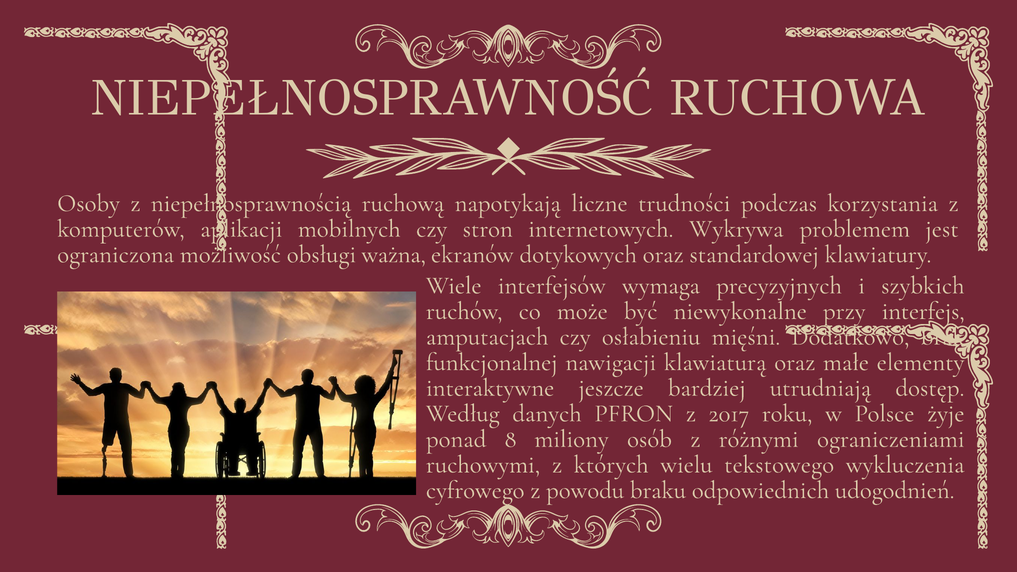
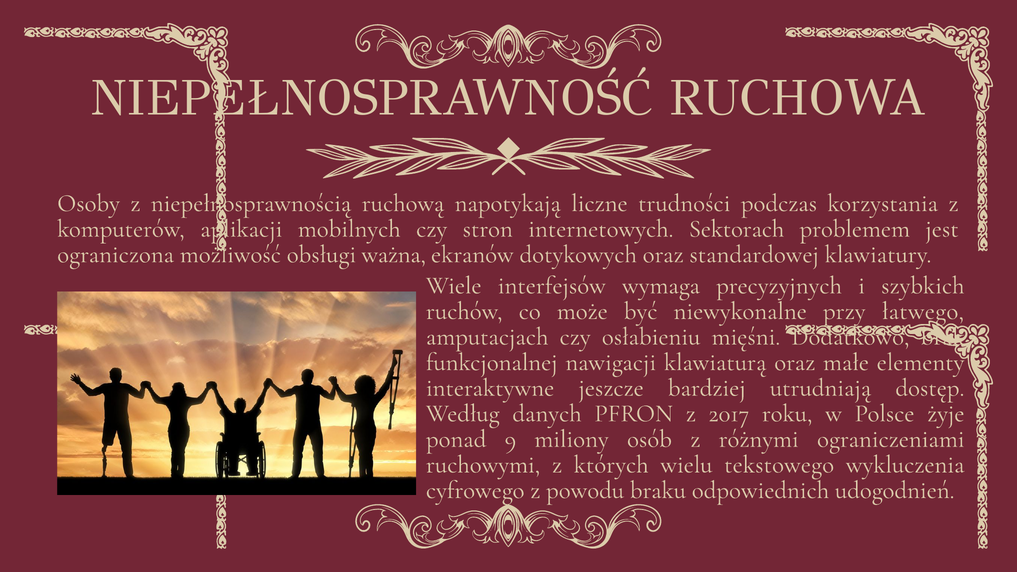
Wykrywa: Wykrywa -> Sektorach (737, 228)
interfejs: interfejs -> łatwego (923, 311)
8: 8 -> 9 (510, 439)
